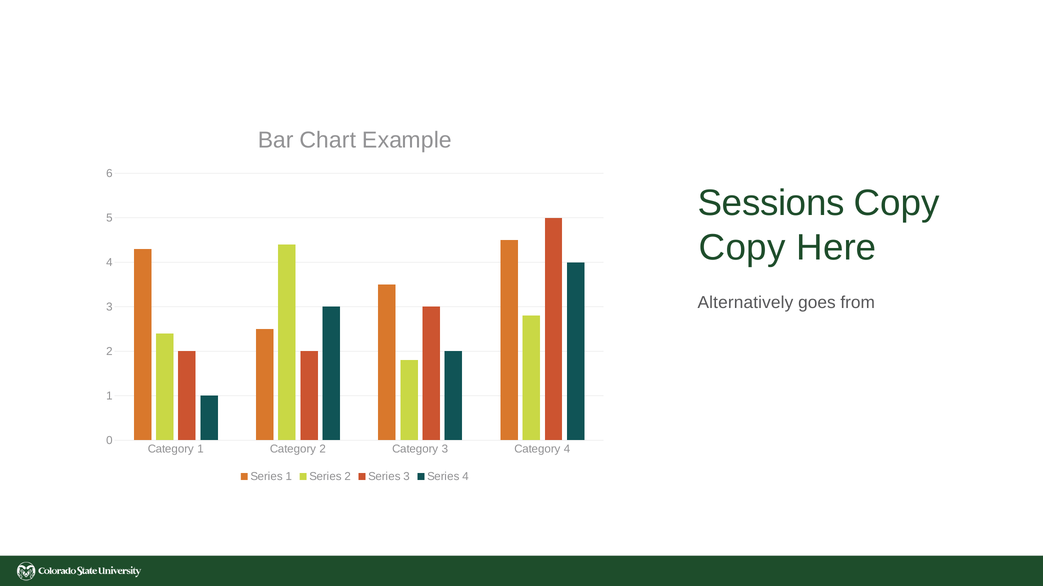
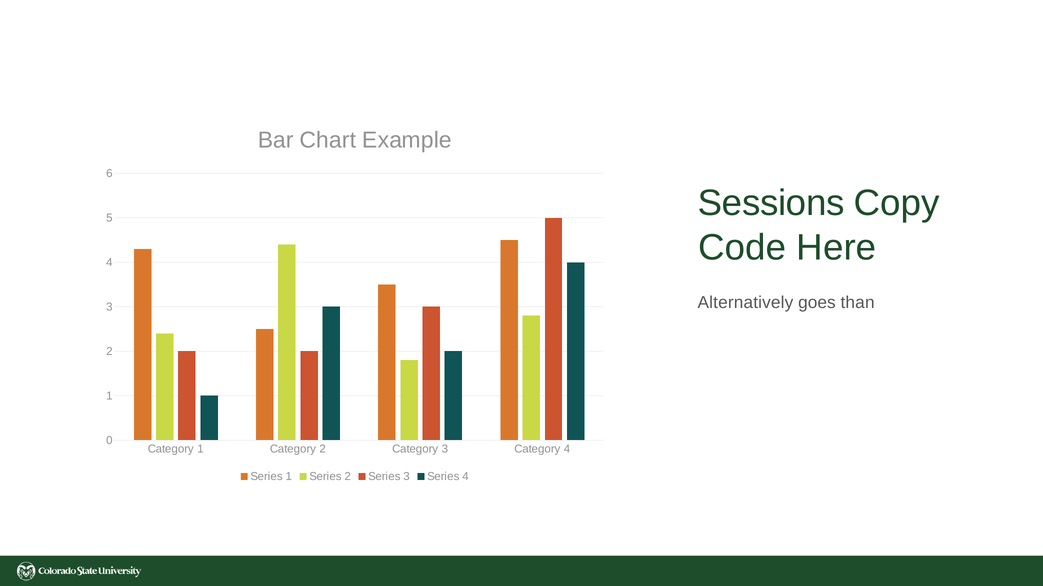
Copy: Copy -> Code (742, 248)
from: from -> than (858, 303)
